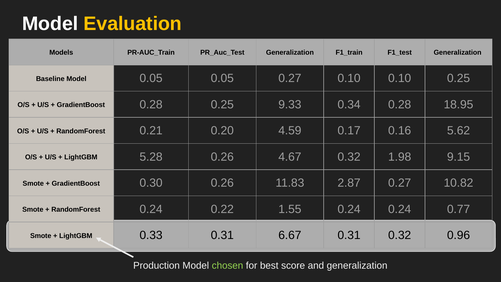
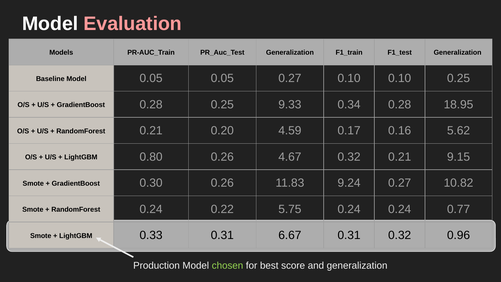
Evaluation colour: yellow -> pink (133, 24)
5.28: 5.28 -> 0.80 (151, 157)
0.32 1.98: 1.98 -> 0.21 (400, 157)
2.87: 2.87 -> 9.24 (349, 183)
1.55: 1.55 -> 5.75 (290, 209)
